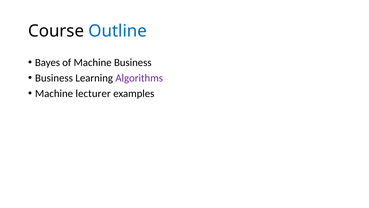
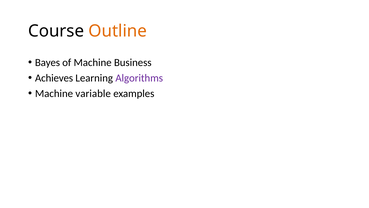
Outline colour: blue -> orange (118, 31)
Business: Business -> Achieves (54, 78)
lecturer: lecturer -> variable (93, 93)
